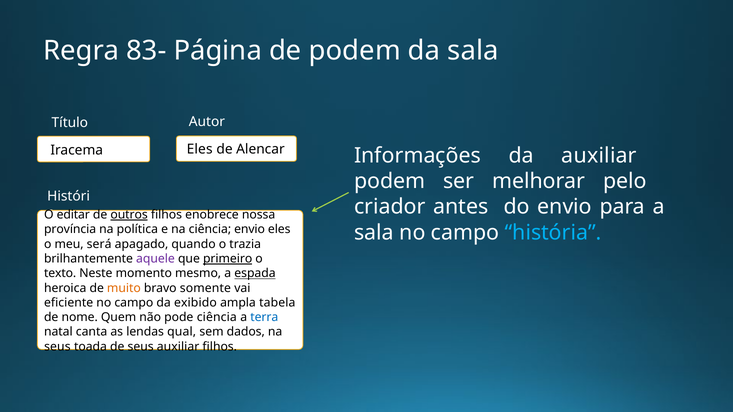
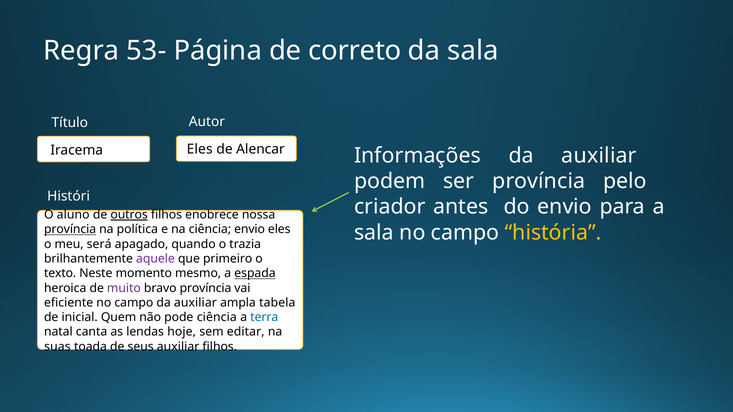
83-: 83- -> 53- (146, 51)
de podem: podem -> correto (355, 51)
ser melhorar: melhorar -> província (539, 181)
editar: editar -> aluno (73, 215)
província underline: none -> present (70, 230)
história colour: light blue -> yellow (553, 233)
primeiro underline: present -> none (228, 259)
muito colour: orange -> purple (124, 288)
bravo somente: somente -> província (206, 288)
campo da exibido: exibido -> auxiliar (195, 303)
nome: nome -> inicial (80, 318)
qual: qual -> hoje (182, 332)
dados: dados -> editar (246, 332)
seus: seus -> suas (57, 347)
